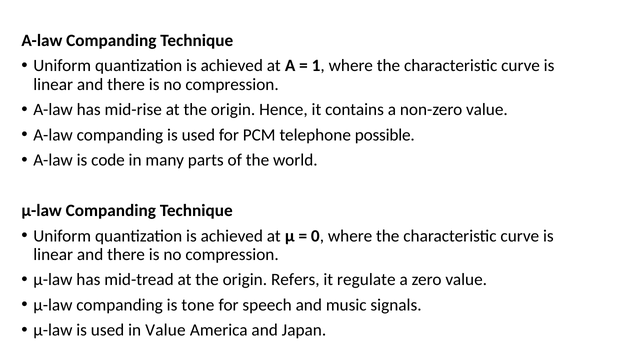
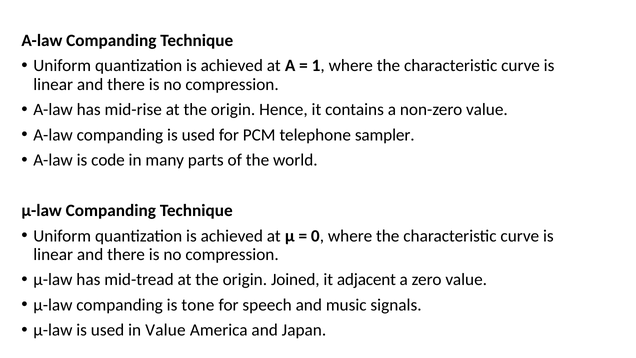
possible: possible -> sampler (385, 135)
Refers: Refers -> Joined (295, 279)
regulate: regulate -> adjacent (366, 279)
